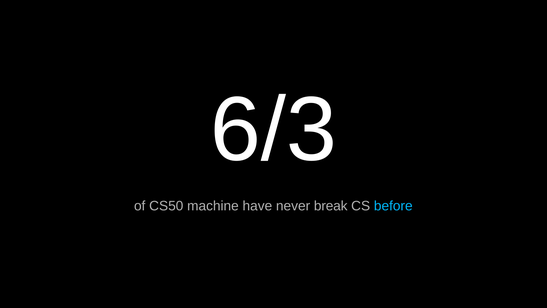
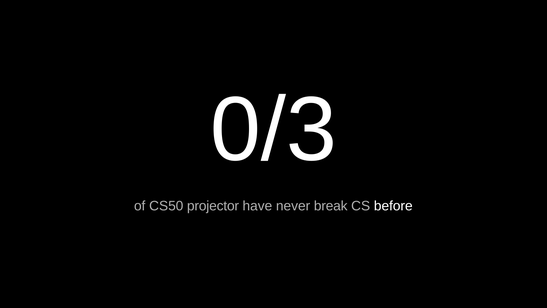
6/3: 6/3 -> 0/3 (273, 130)
machine: machine -> projector (213, 206)
before colour: light blue -> white (393, 206)
